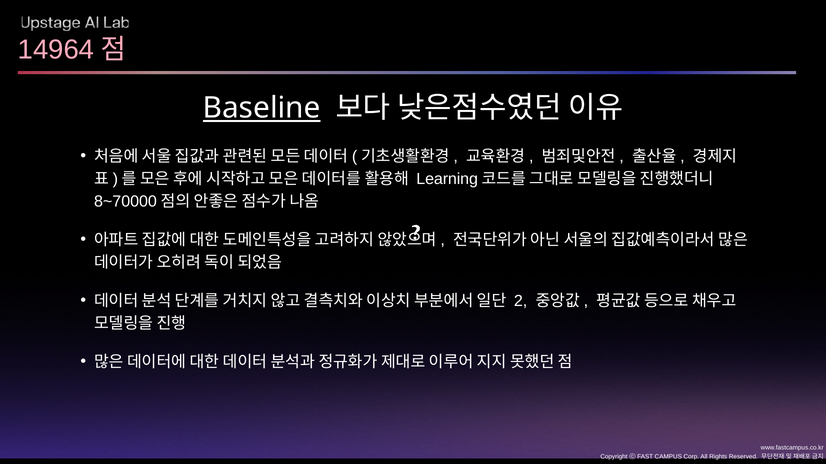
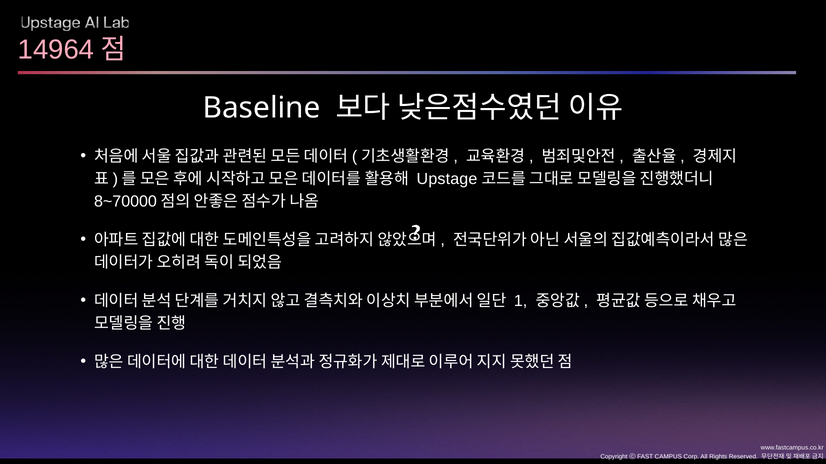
Baseline underline: present -> none (262, 108)
Learning: Learning -> Upstage (447, 179)
2: 2 -> 1 (521, 301)
